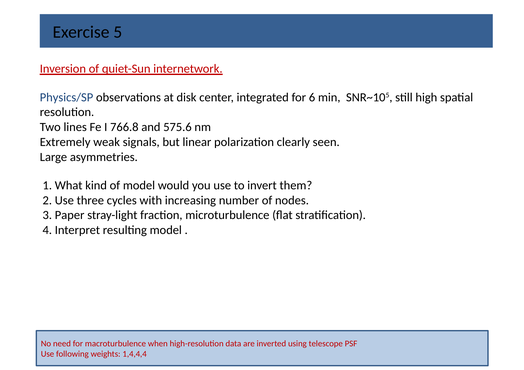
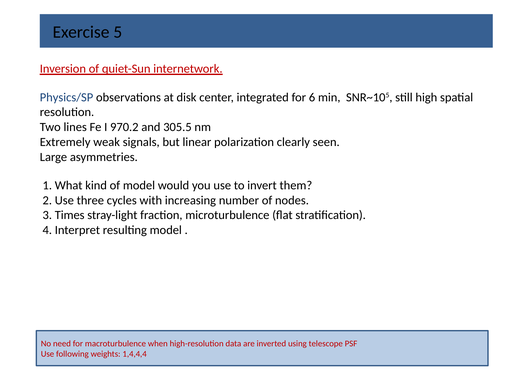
766.8: 766.8 -> 970.2 (124, 127)
575.6: 575.6 -> 305.5 (177, 127)
Paper: Paper -> Times (70, 215)
